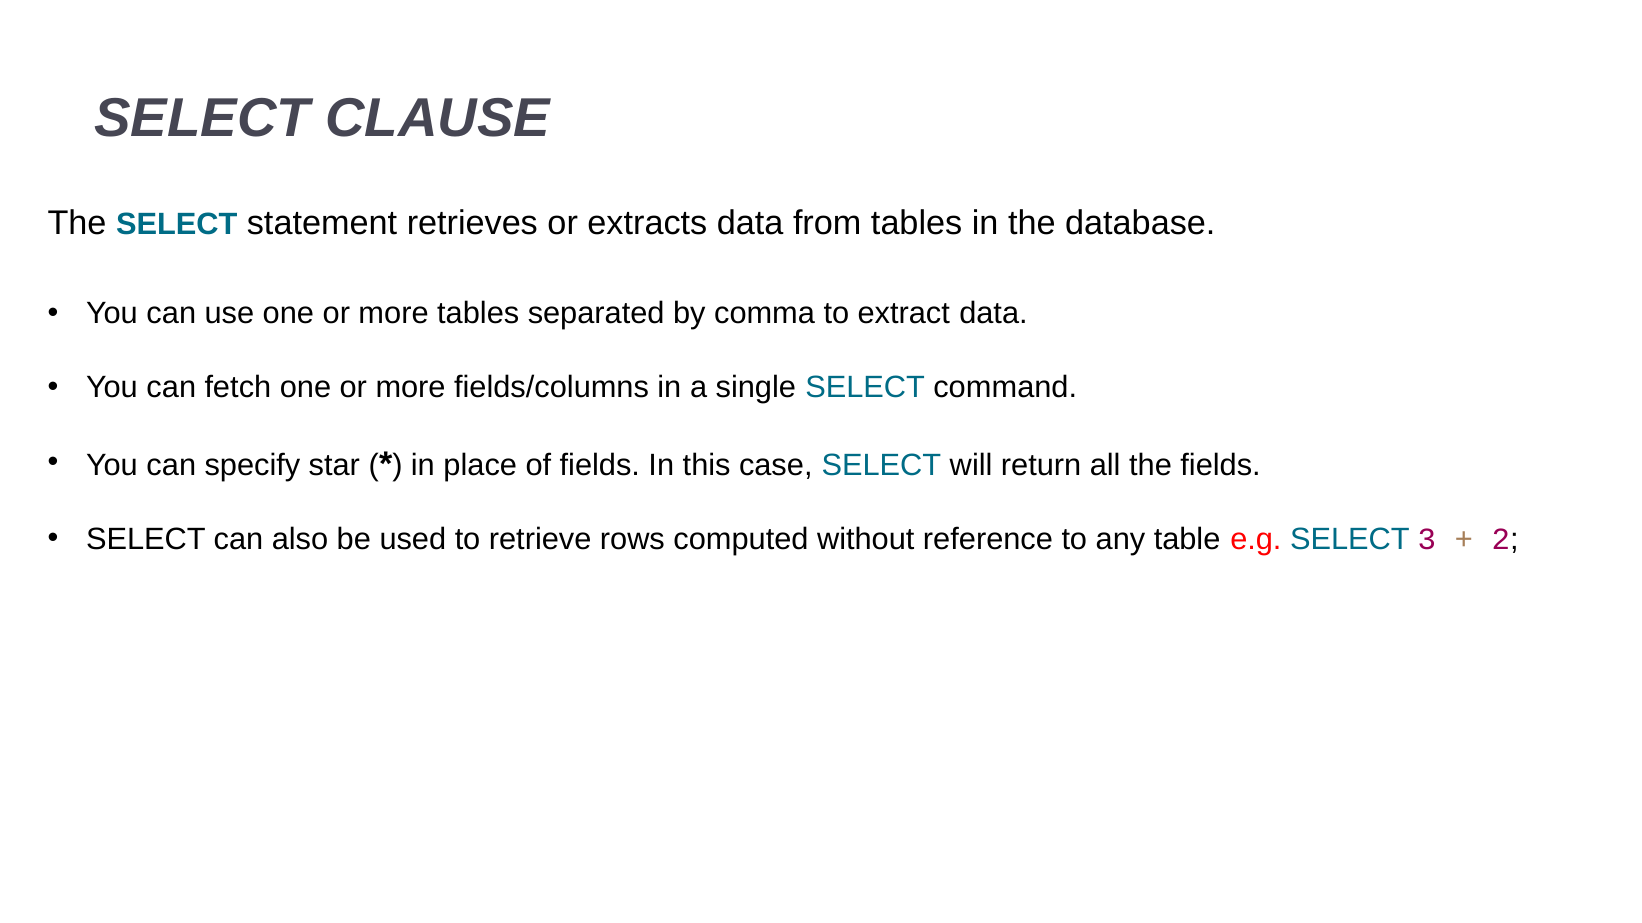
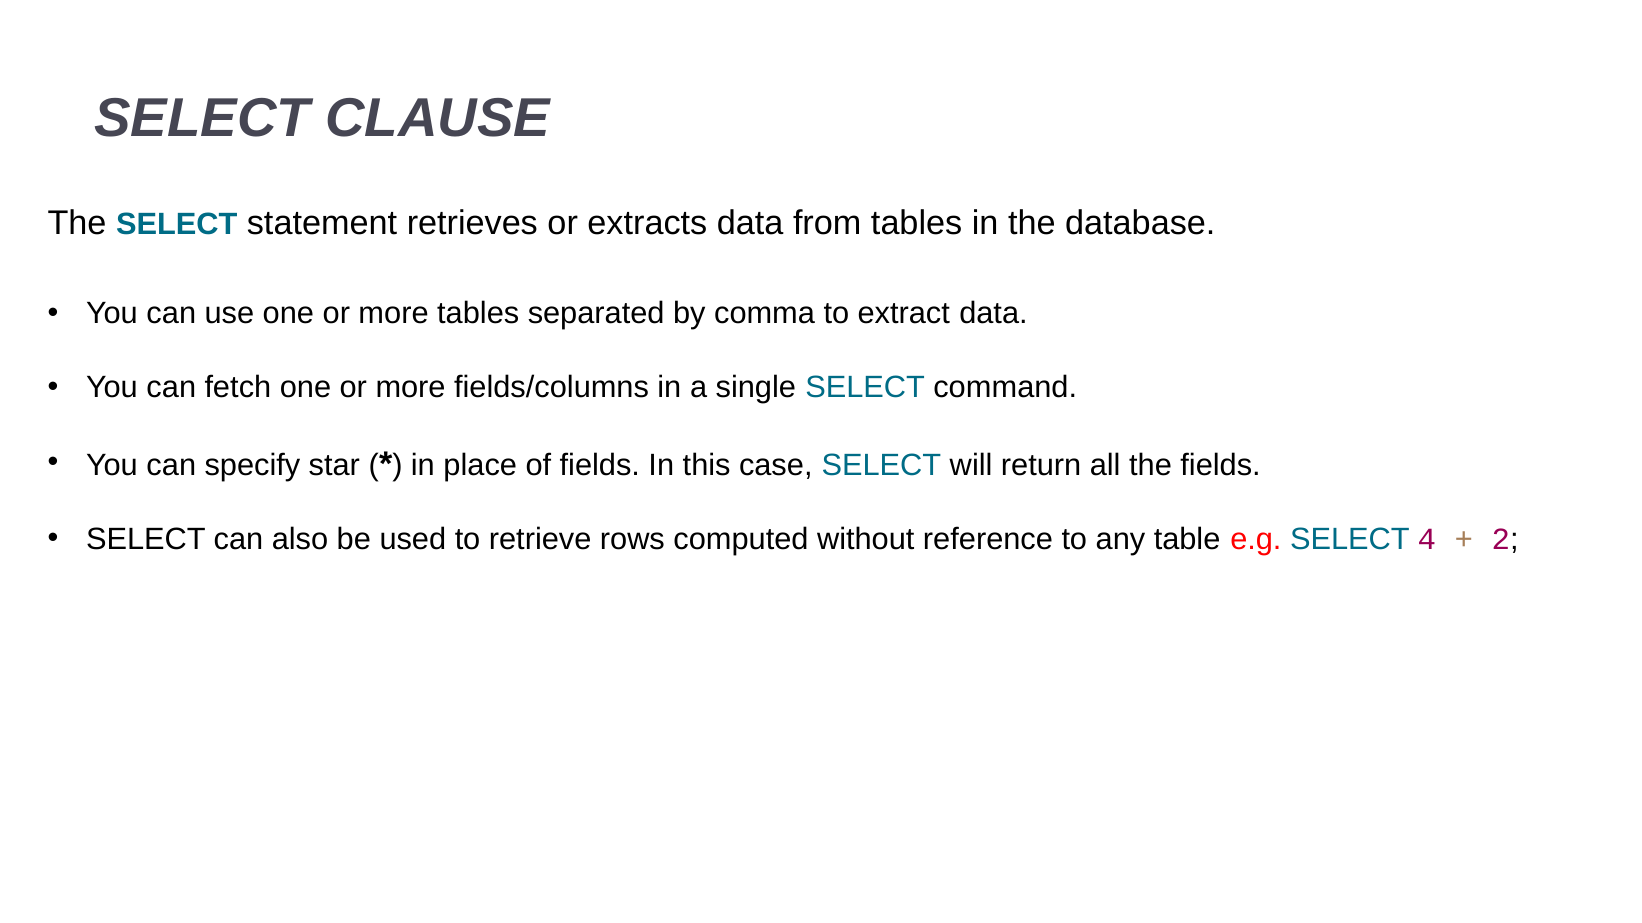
3: 3 -> 4 (1427, 540)
